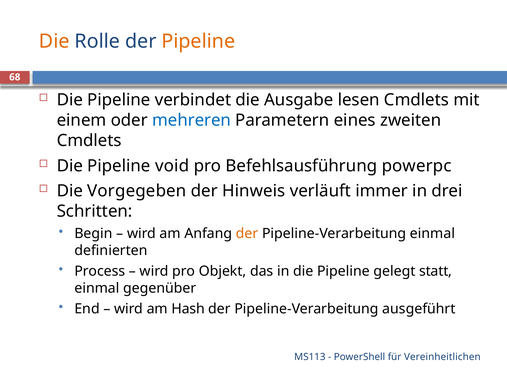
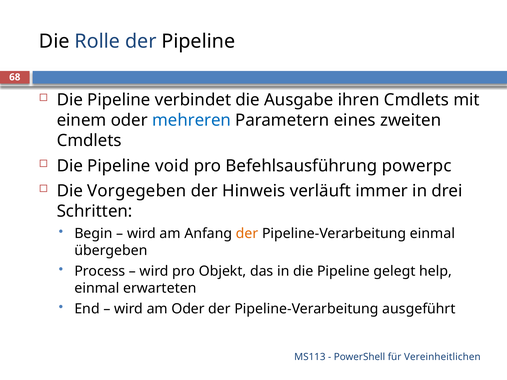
Die colour: orange -> black (54, 41)
Pipeline colour: orange -> black (198, 41)
lesen: lesen -> ihren (359, 100)
definierten: definierten -> übergeben (111, 251)
statt: statt -> help (436, 271)
gegenüber: gegenüber -> erwarteten (160, 288)
am Hash: Hash -> Oder (188, 309)
